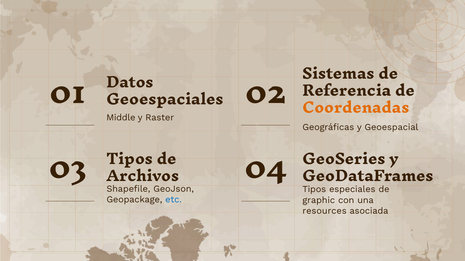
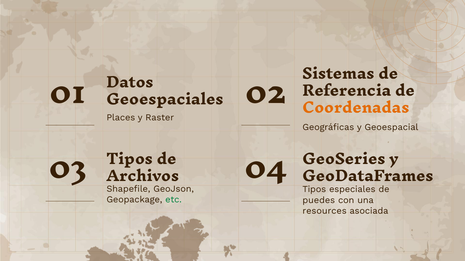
Middle: Middle -> Places (121, 118)
etc colour: blue -> green (174, 200)
graphic: graphic -> puedes (319, 201)
